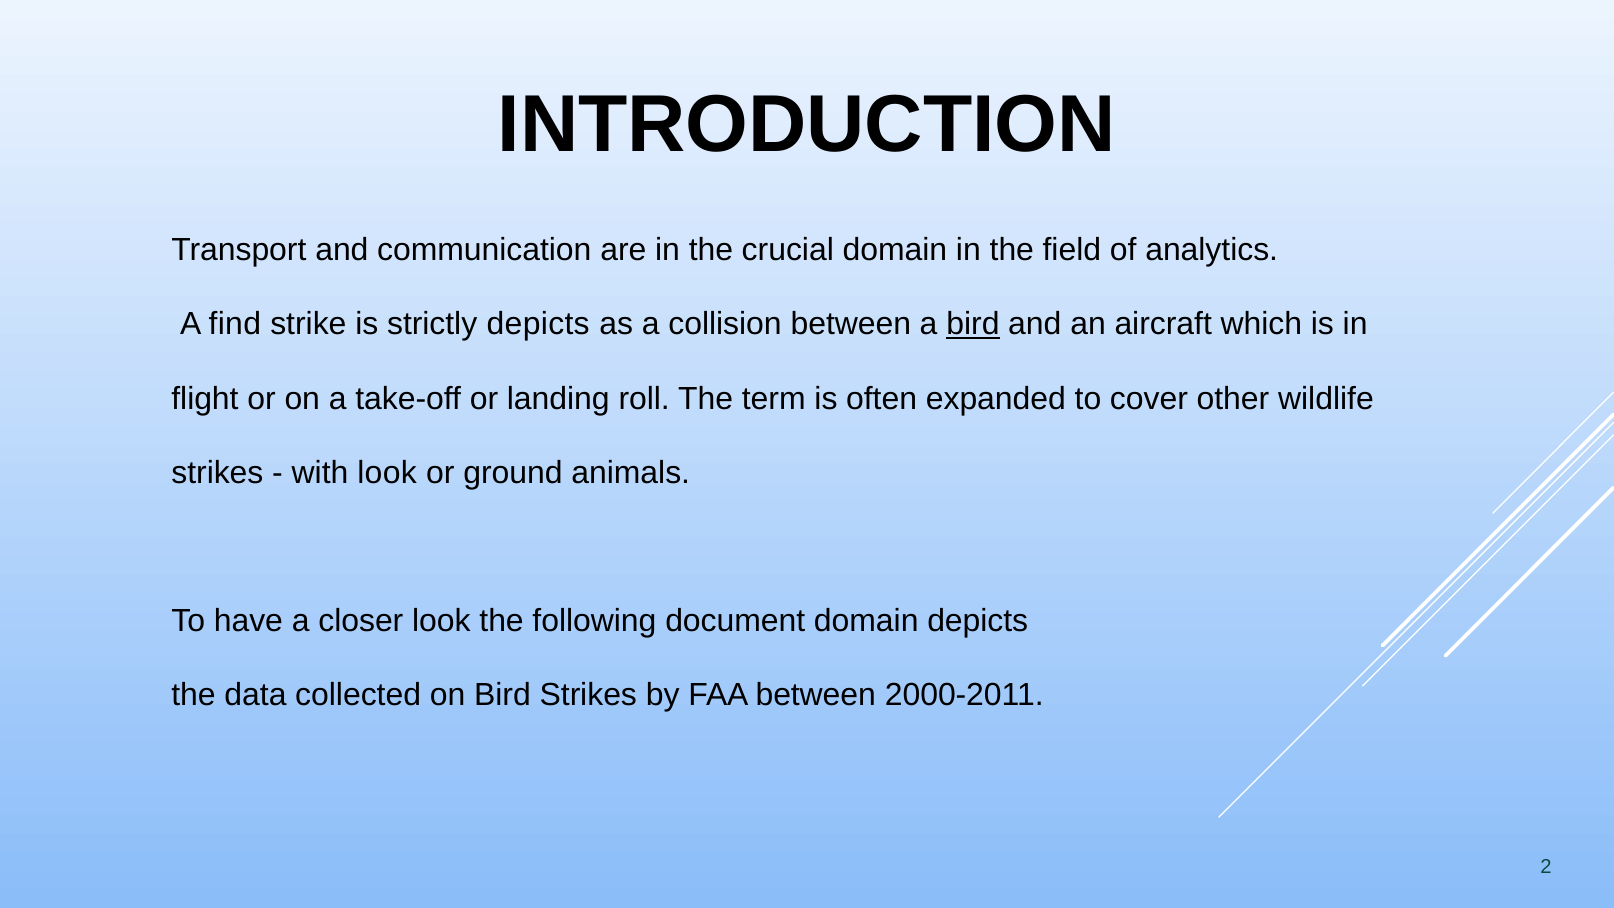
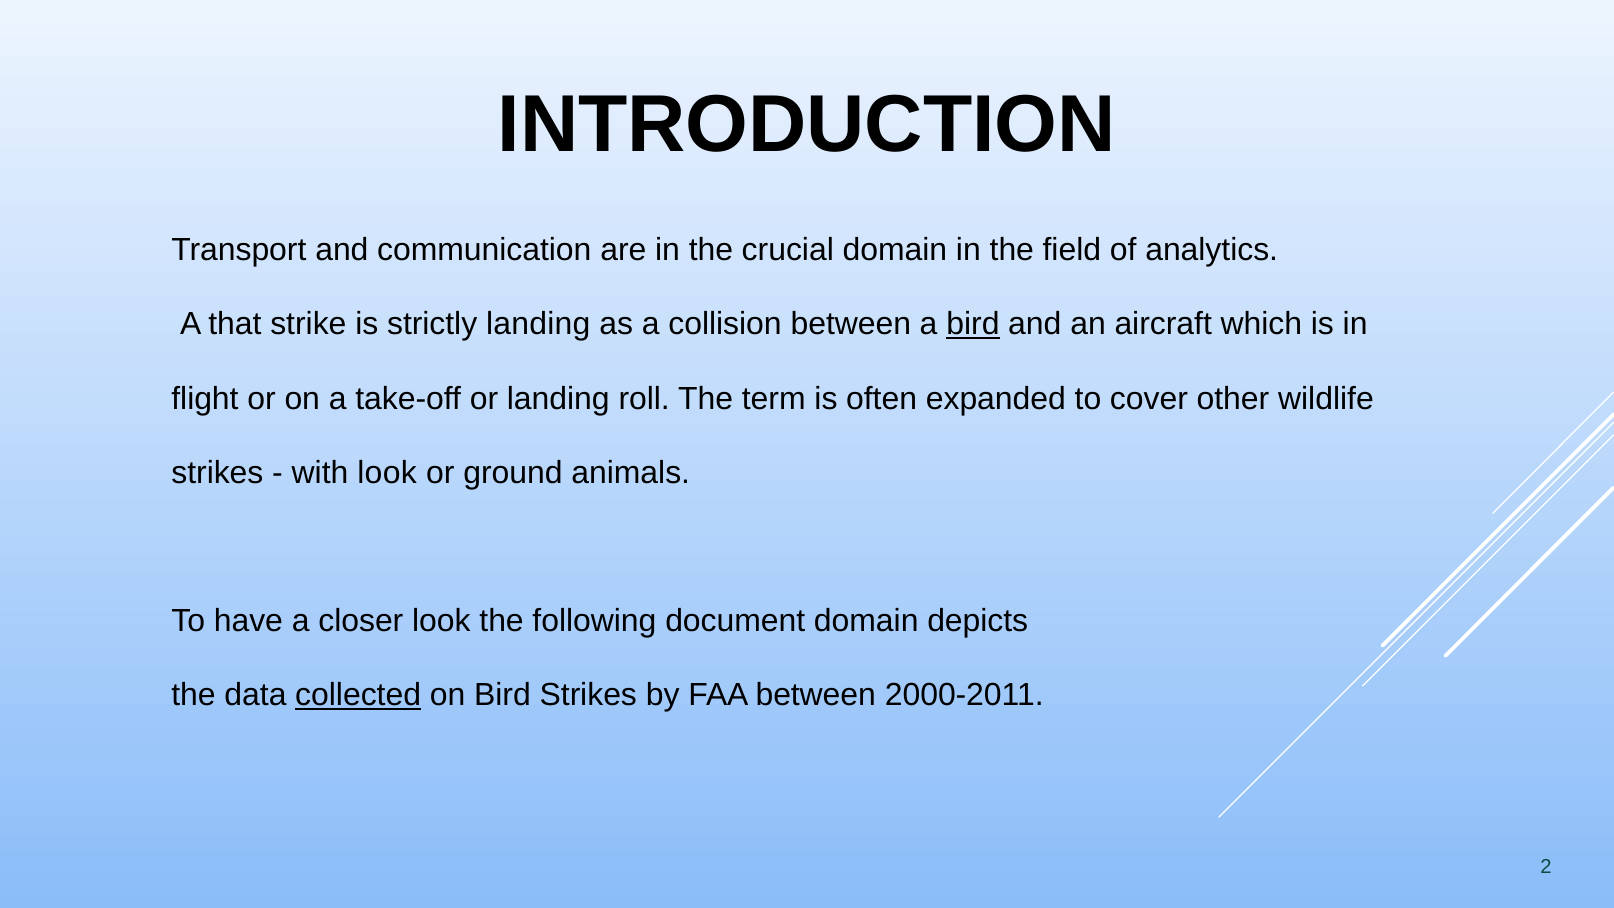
find: find -> that (235, 324)
strictly depicts: depicts -> landing (538, 324)
collected underline: none -> present (358, 695)
